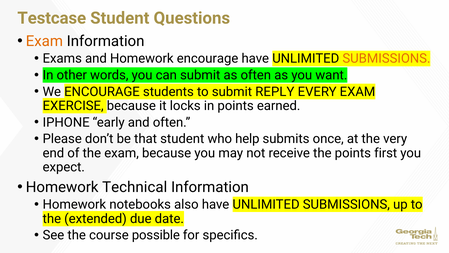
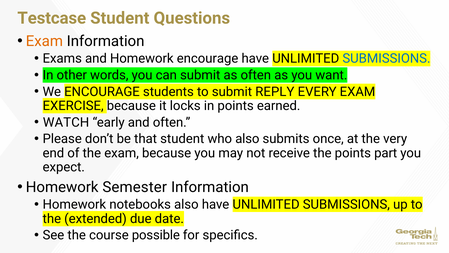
SUBMISSIONS colour: orange -> blue (386, 59)
IPHONE: IPHONE -> WATCH (66, 122)
who help: help -> also (247, 139)
first: first -> part (386, 153)
Technical: Technical -> Semester (135, 187)
